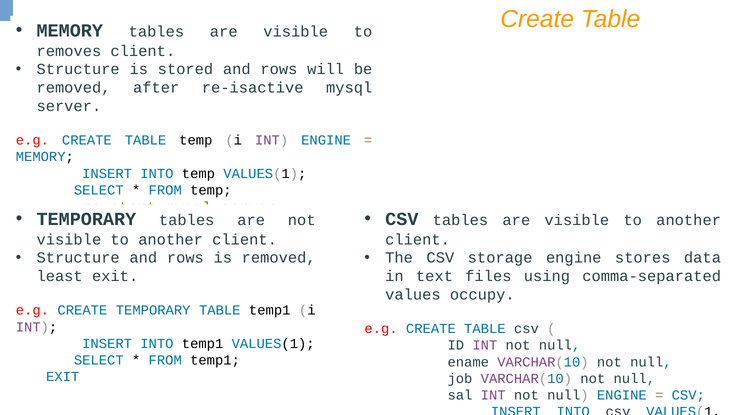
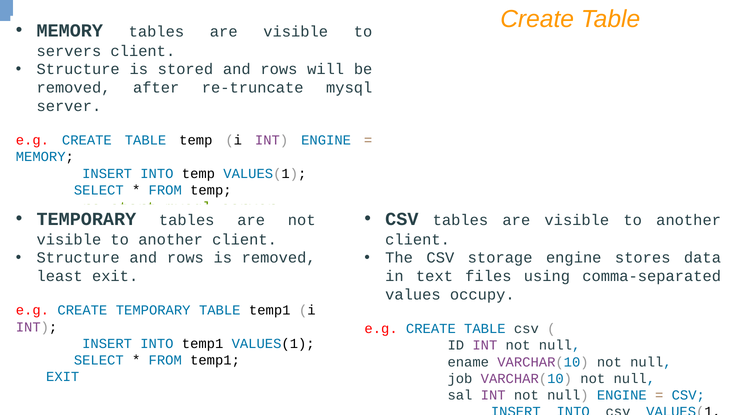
removes: removes -> servers (69, 51)
re-isactive: re-isactive -> re-truncate (253, 88)
